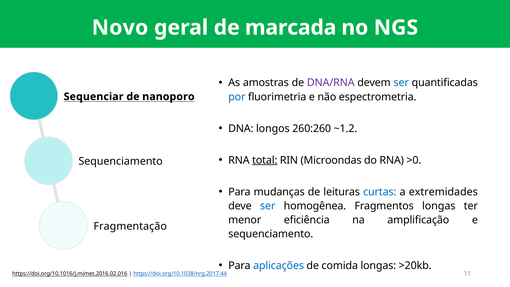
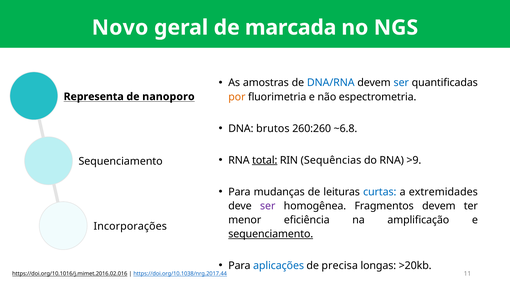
DNA/RNA colour: purple -> blue (331, 83)
por colour: blue -> orange (237, 97)
Sequenciar: Sequenciar -> Representa (94, 97)
longos: longos -> brutos (273, 128)
~1.2: ~1.2 -> ~6.8 (345, 128)
Microondas: Microondas -> Sequências (331, 160)
>0: >0 -> >9 (414, 160)
ser colour: blue -> purple (268, 206)
Fragmentos longas: longas -> devem (439, 206)
Fragmentação: Fragmentação -> Incorporações (130, 226)
sequenciamento underline: none -> present (271, 234)
comida: comida -> precisa (340, 266)
